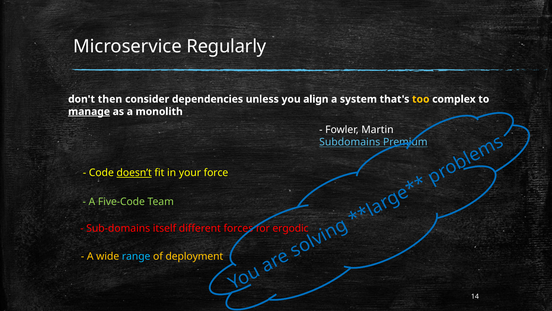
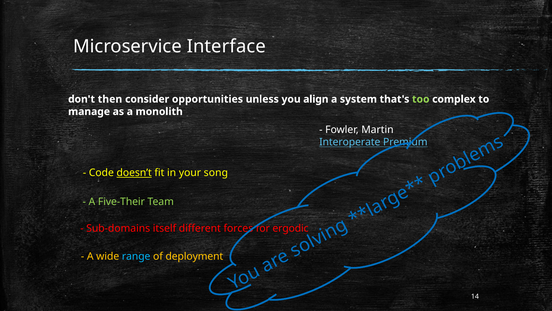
Regularly: Regularly -> Interface (226, 47)
dependencies: dependencies -> opportunities (207, 99)
too colour: yellow -> light green (421, 99)
manage underline: present -> none (89, 111)
Subdomains: Subdomains -> Interoperate (350, 142)
force: force -> song (216, 173)
Five-Code: Five-Code -> Five-Their (121, 201)
